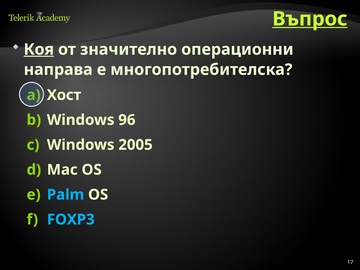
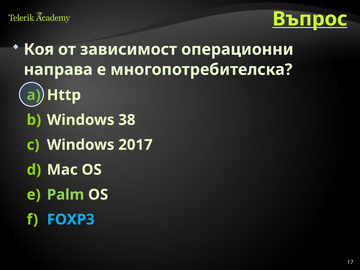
Коя underline: present -> none (39, 49)
значително: значително -> зависимост (129, 49)
Хост: Хост -> Http (64, 95)
96: 96 -> 38 (127, 120)
2005: 2005 -> 2017 (135, 145)
Palm colour: light blue -> light green (66, 195)
